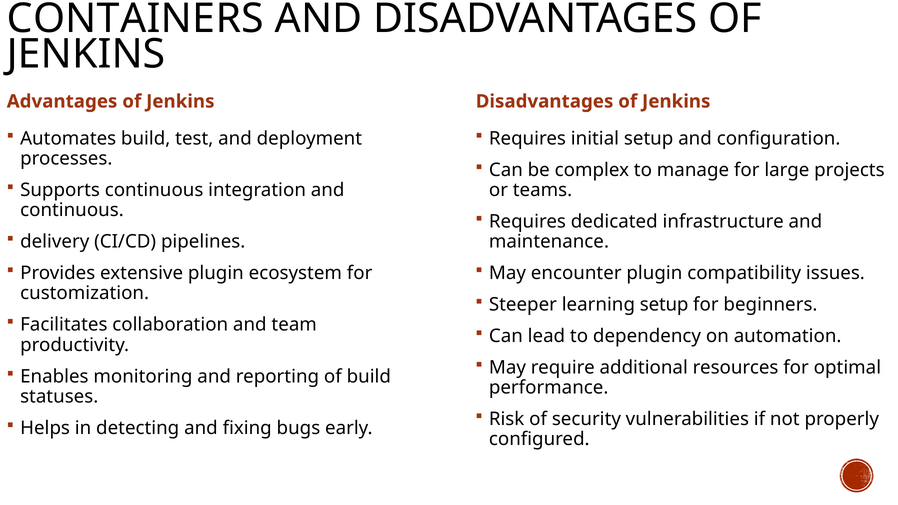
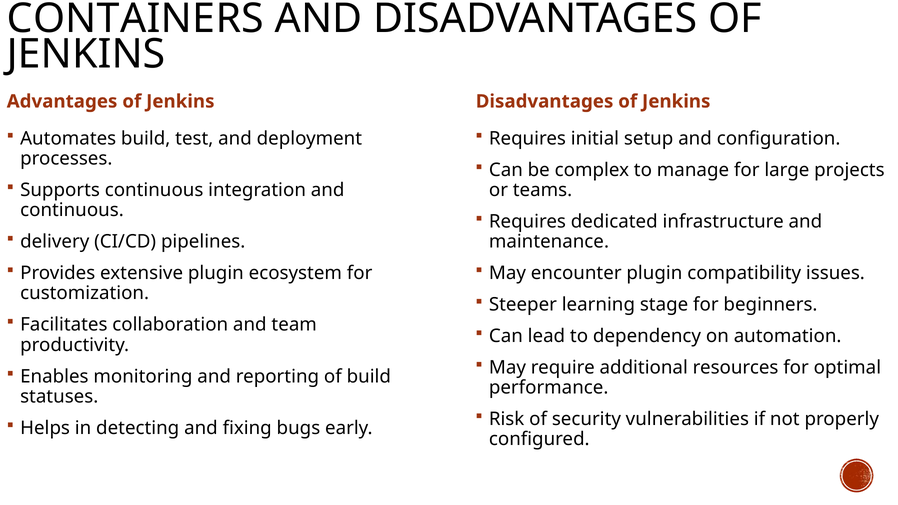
learning setup: setup -> stage (664, 305)
